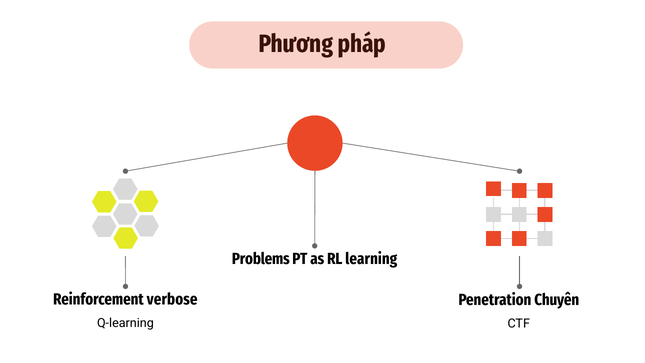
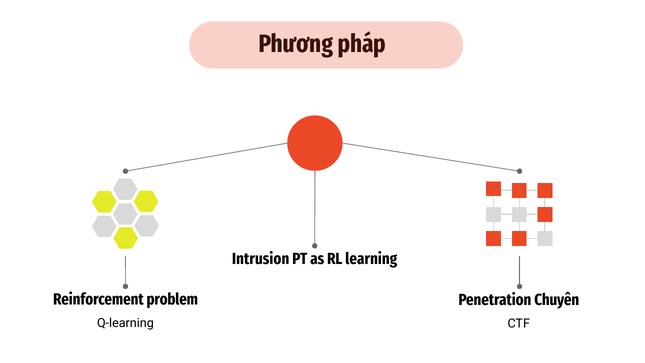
Problems: Problems -> Intrusion (261, 259)
verbose: verbose -> problem (172, 299)
